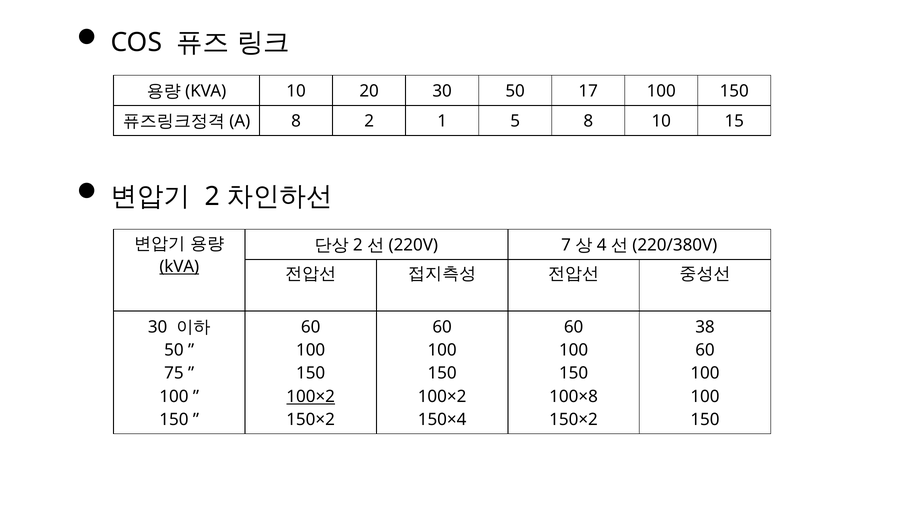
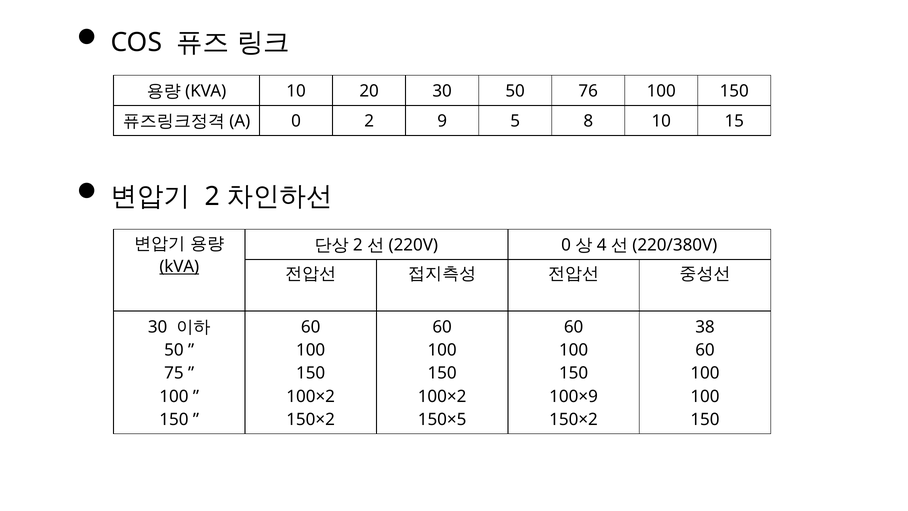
17: 17 -> 76 (588, 91)
8: 8 -> 0 (296, 121)
1: 1 -> 9 (442, 121)
7: 7 -> 0 (566, 245)
100×2 underline: present -> none (311, 396)
100×8: 100×8 -> 100×9 (574, 396)
150×4: 150×4 -> 150×5 (442, 419)
